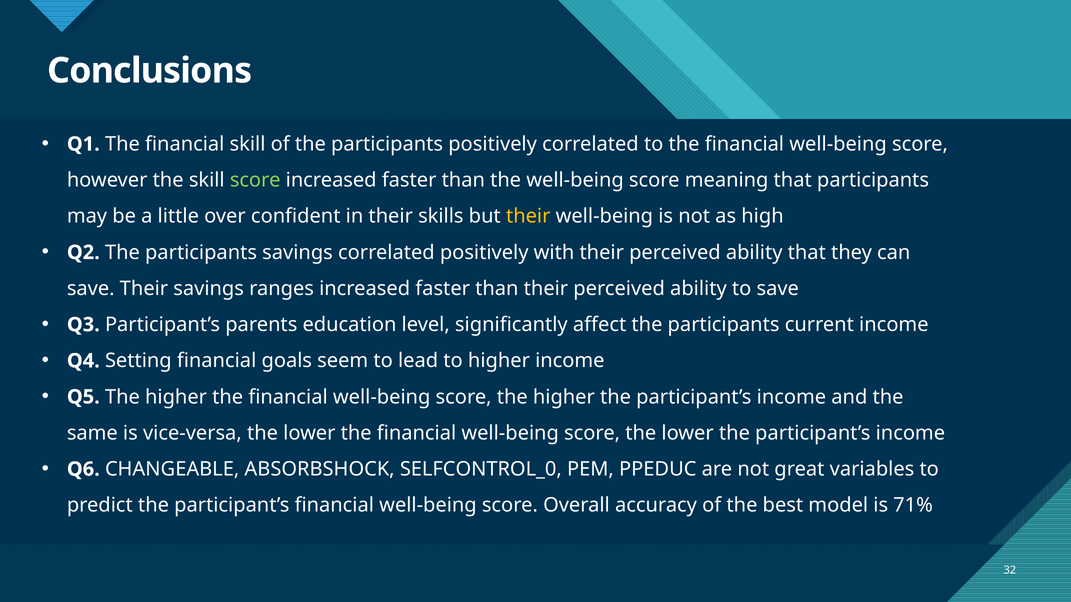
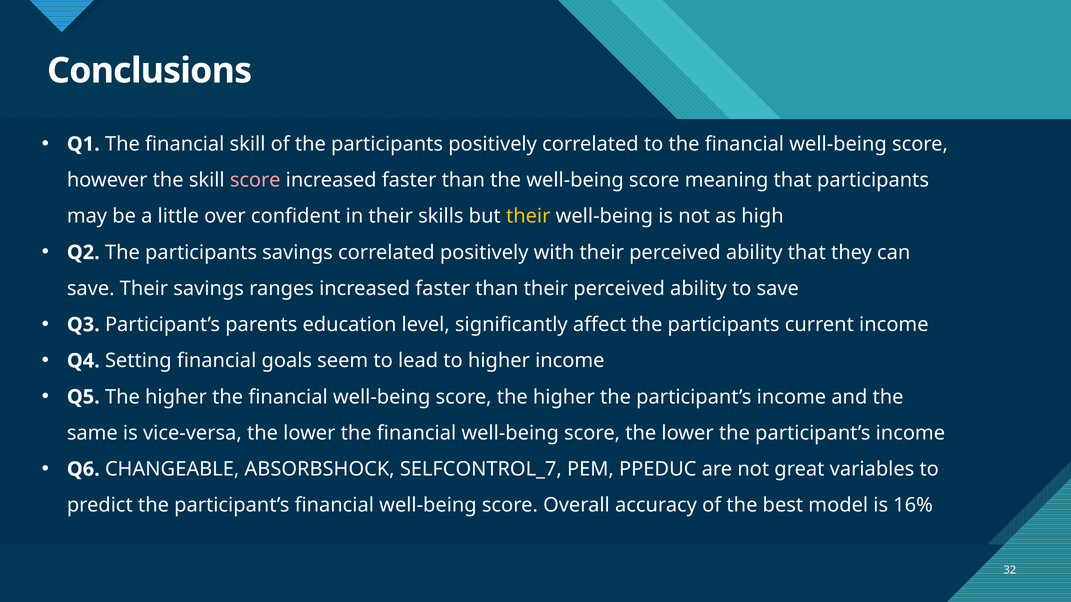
score colour: light green -> pink (255, 180)
SELFCONTROL_0: SELFCONTROL_0 -> SELFCONTROL_7 (481, 469)
71%: 71% -> 16% (913, 506)
